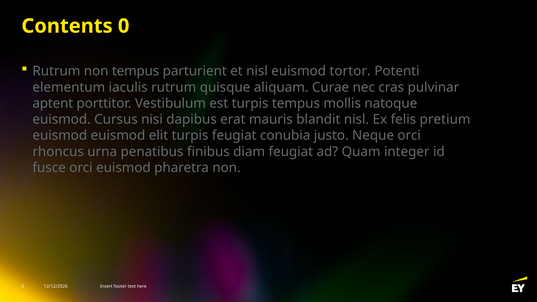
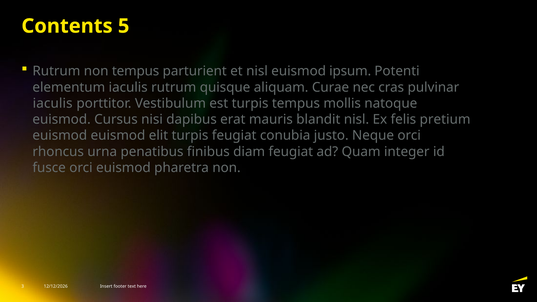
0: 0 -> 5 (124, 26)
tortor: tortor -> ipsum (350, 71)
aptent: aptent -> iaculis (53, 103)
